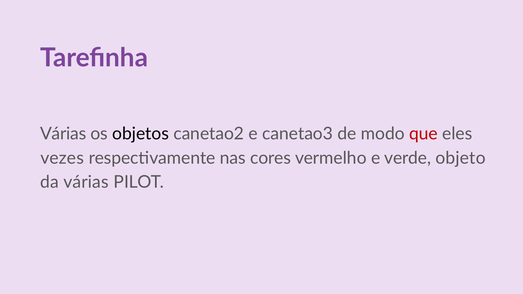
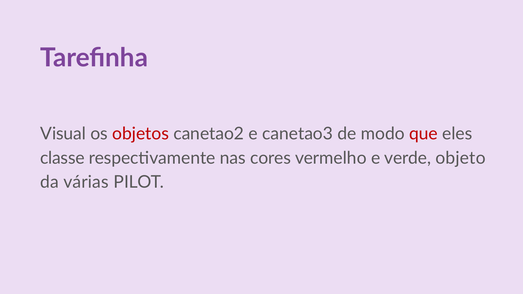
Várias: Várias -> Visual (63, 134)
objetos colour: black -> red (141, 134)
vezes: vezes -> classe (62, 158)
